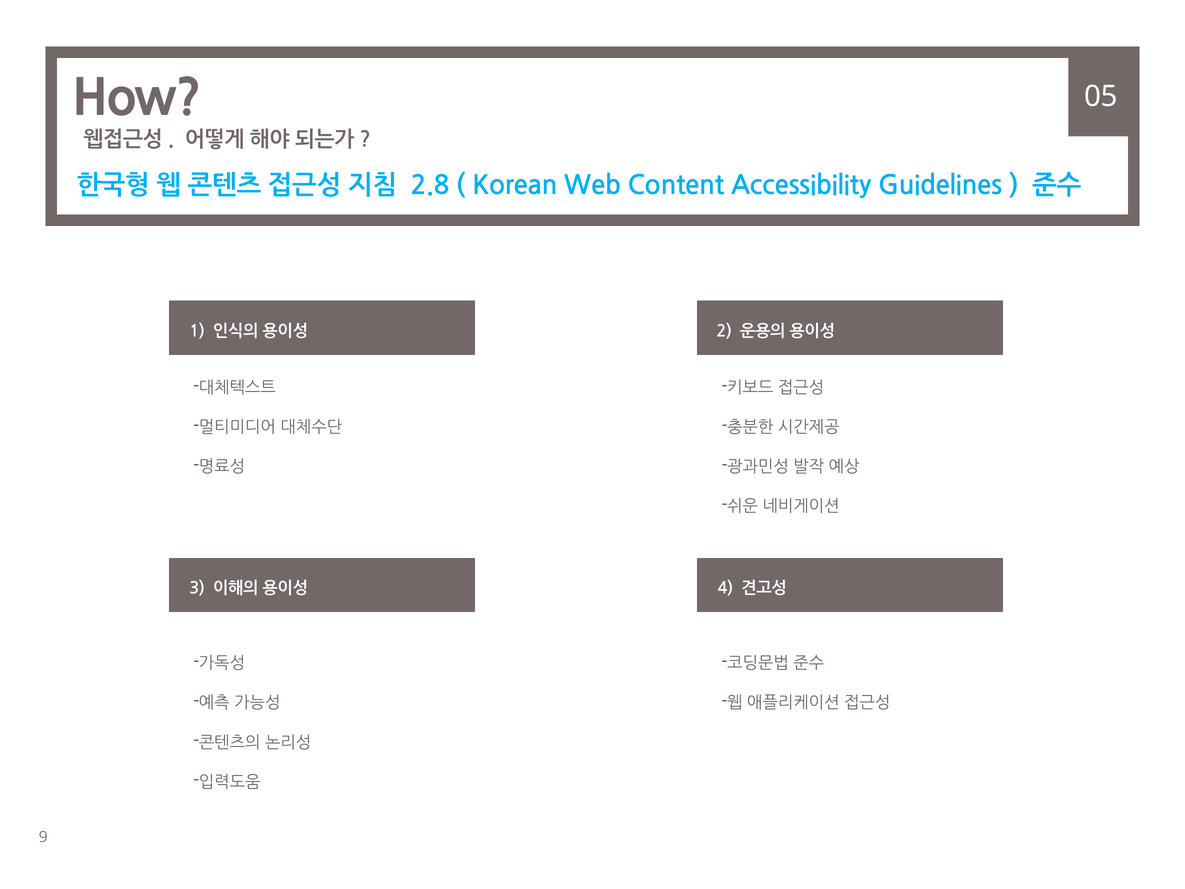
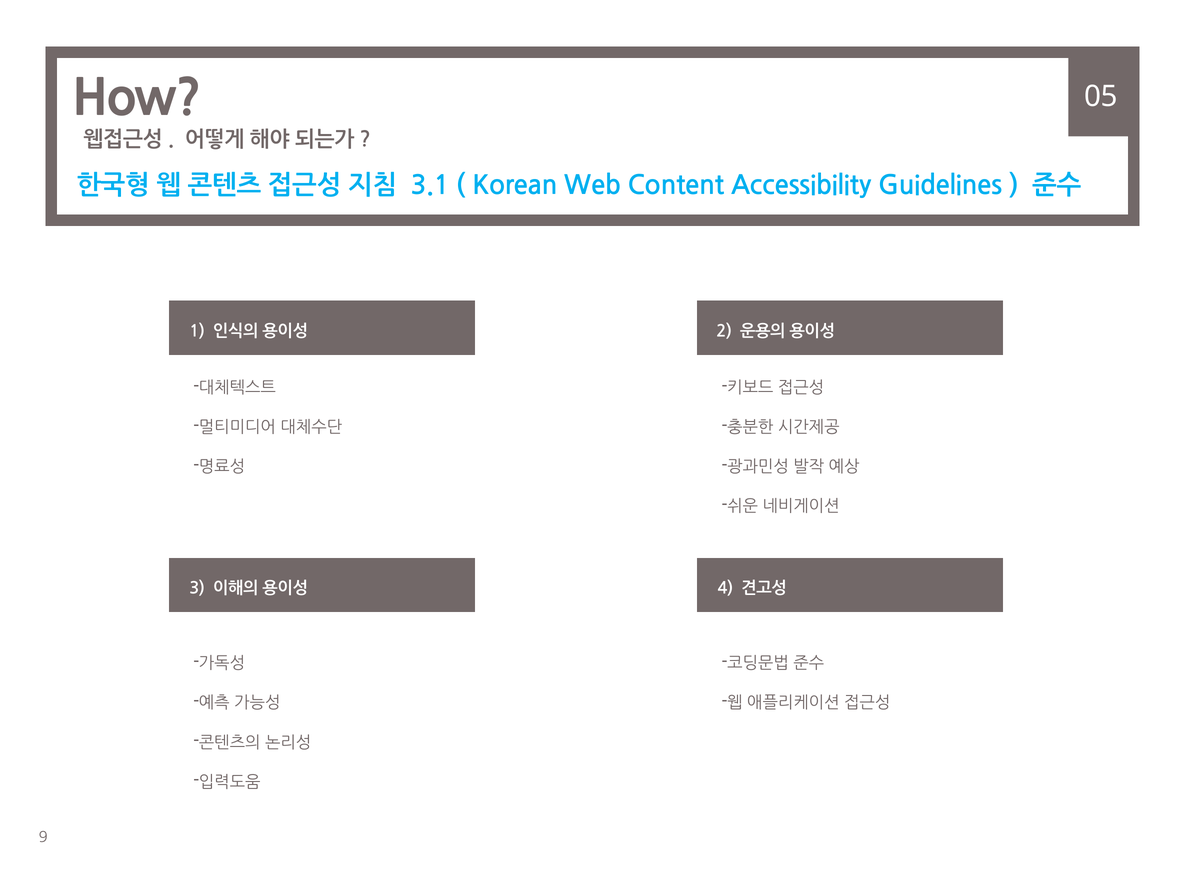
2.8: 2.8 -> 3.1 (430, 185)
